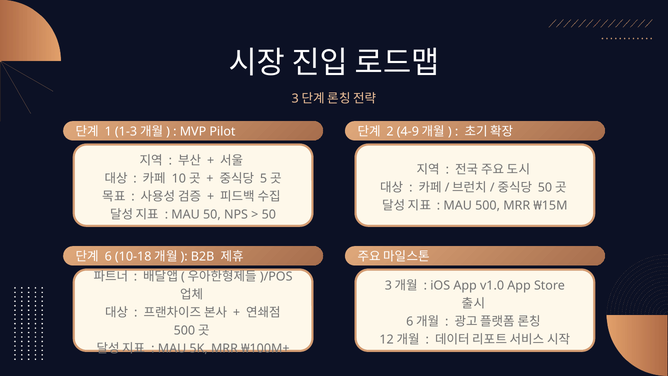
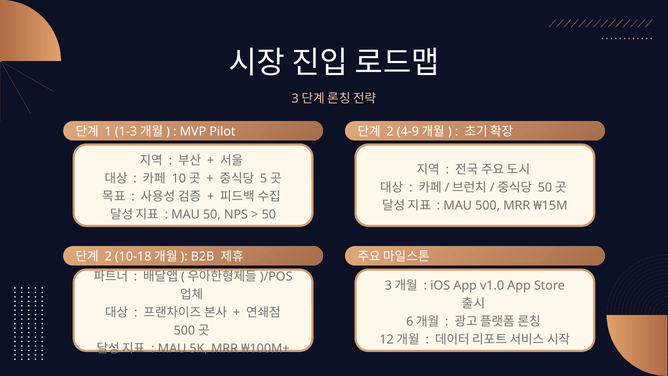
6: 6 -> 2 (108, 256)
